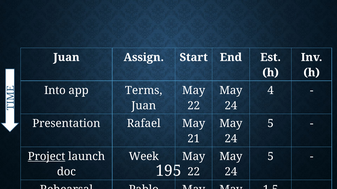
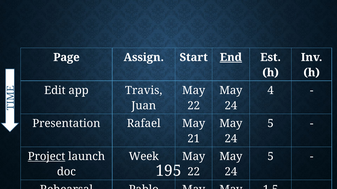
Juan: Juan -> Page (66, 57)
End underline: none -> present (231, 57)
Into: Into -> Edit (55, 91)
Terms: Terms -> Travis (144, 91)
